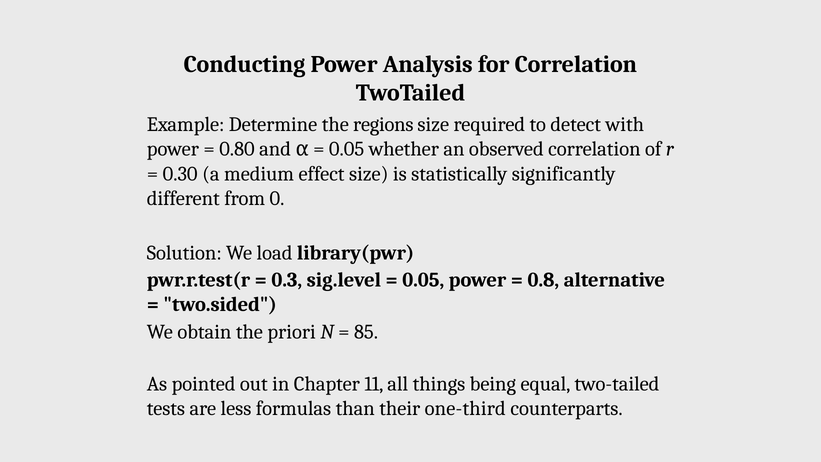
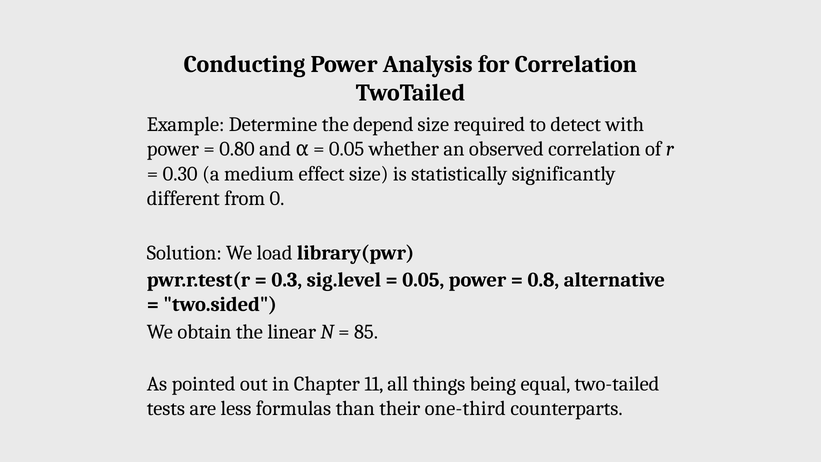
regions: regions -> depend (383, 124)
priori: priori -> linear (292, 332)
